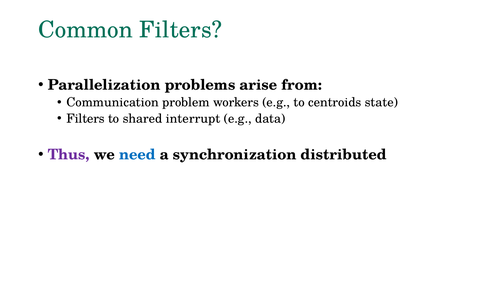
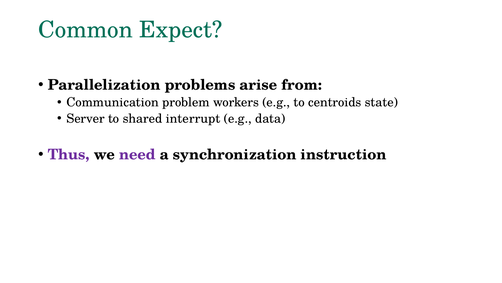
Common Filters: Filters -> Expect (181, 30)
Filters: Filters -> Server (86, 118)
need colour: blue -> purple (137, 154)
distributed: distributed -> instruction (344, 154)
